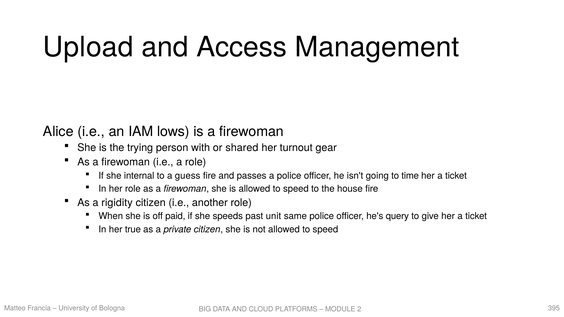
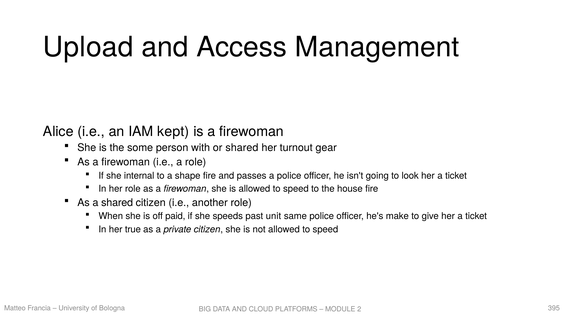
lows: lows -> kept (173, 132)
trying: trying -> some (140, 148)
guess: guess -> shape (188, 176)
time: time -> look (410, 176)
a rigidity: rigidity -> shared (117, 203)
query: query -> make (397, 216)
